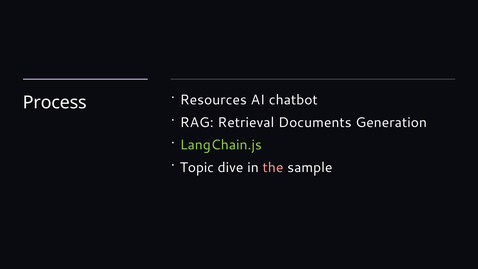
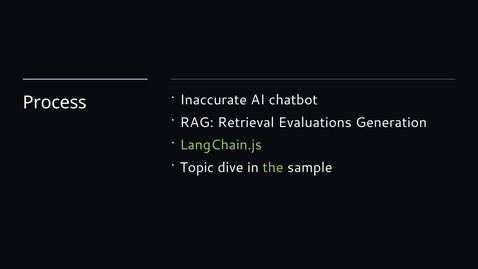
Resources: Resources -> Inaccurate (213, 100)
Documents: Documents -> Evaluations (315, 122)
the colour: pink -> light green (273, 167)
